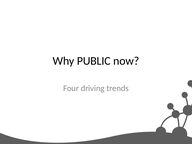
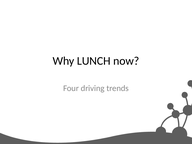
PUBLIC: PUBLIC -> LUNCH (94, 61)
